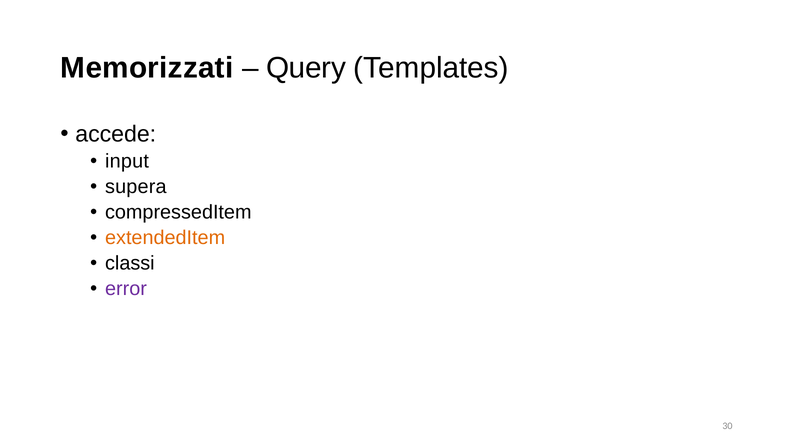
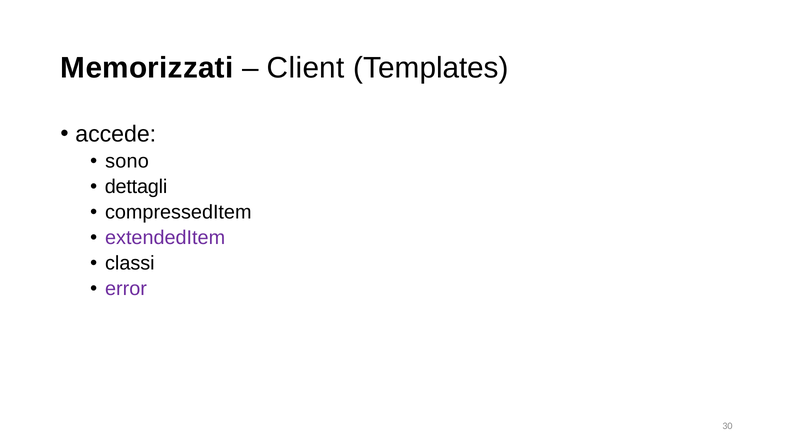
Query: Query -> Client (306, 68)
input: input -> sono (127, 161)
supera: supera -> dettagli (136, 187)
extendedItem colour: orange -> purple (165, 238)
